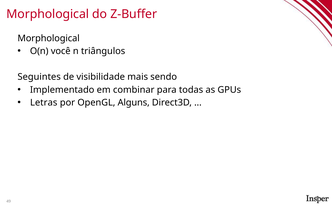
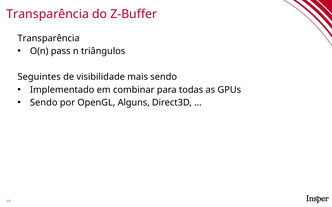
Morphological: Morphological -> Transparência (48, 14)
Morphological: Morphological -> Transparência (49, 38)
você: você -> pass (61, 51)
Letras: Letras -> Sendo (44, 103)
